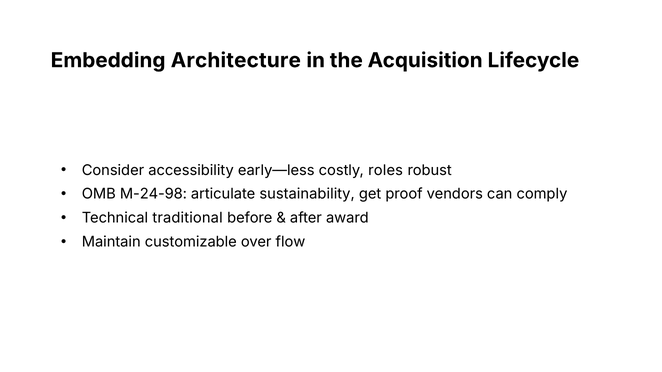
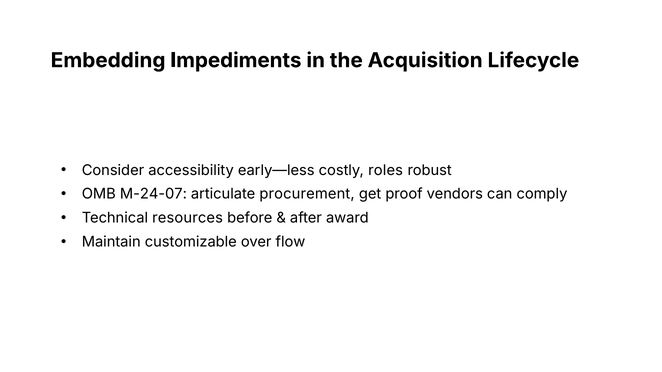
Architecture: Architecture -> Impediments (236, 60)
M-24-98: M-24-98 -> M-24-07 (153, 194)
sustainability: sustainability -> procurement (307, 194)
traditional: traditional -> resources (188, 218)
